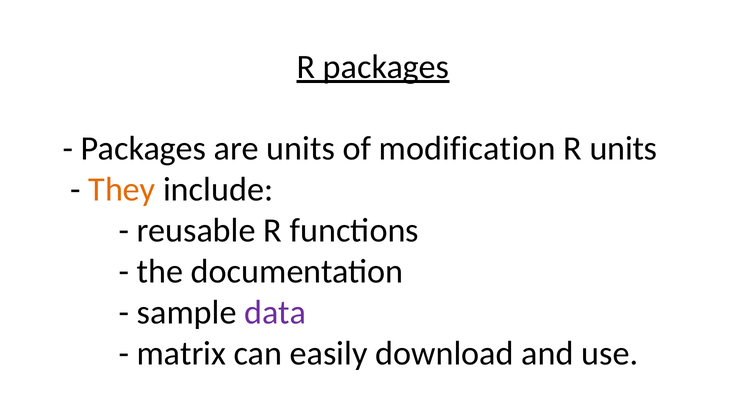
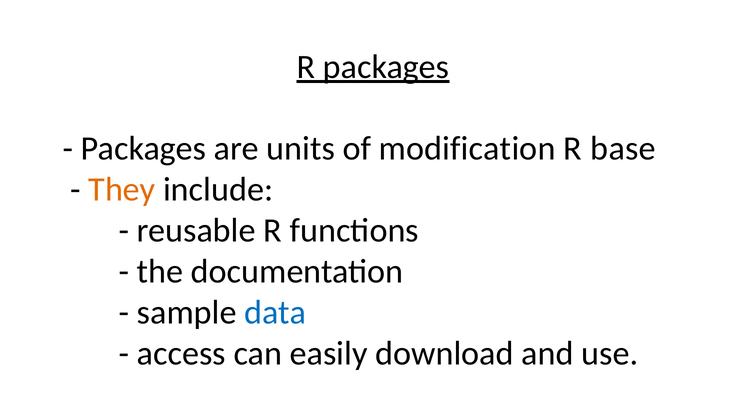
R units: units -> base (623, 149)
data colour: purple -> blue (275, 313)
matrix: matrix -> access (181, 354)
